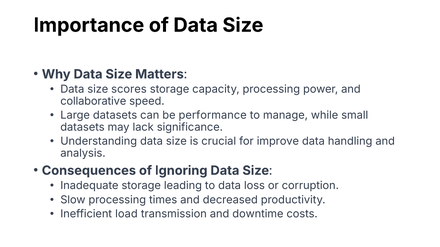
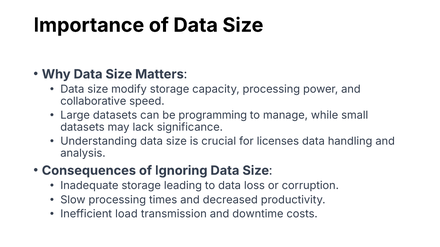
scores: scores -> modify (129, 90)
performance: performance -> programming (213, 116)
improve: improve -> licenses (278, 142)
